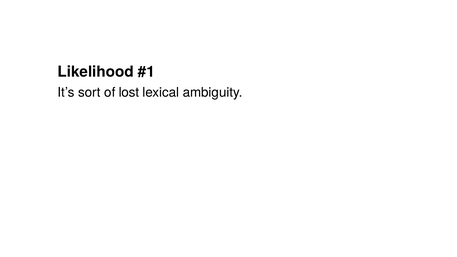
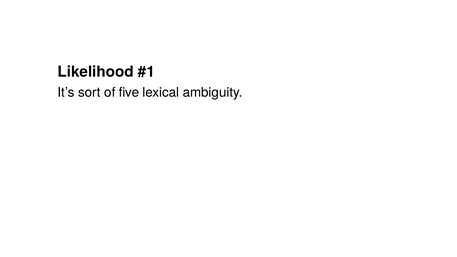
lost: lost -> five (129, 92)
